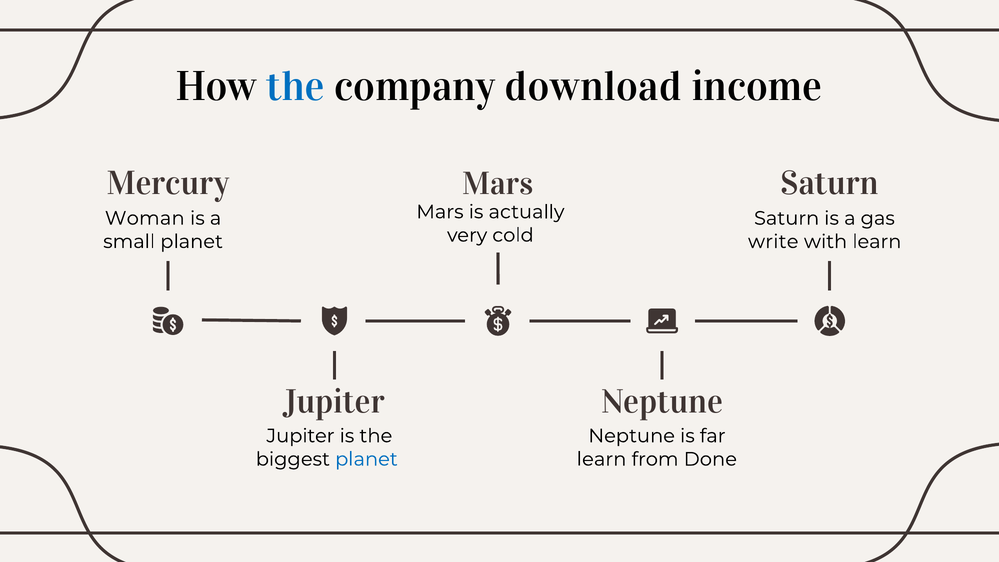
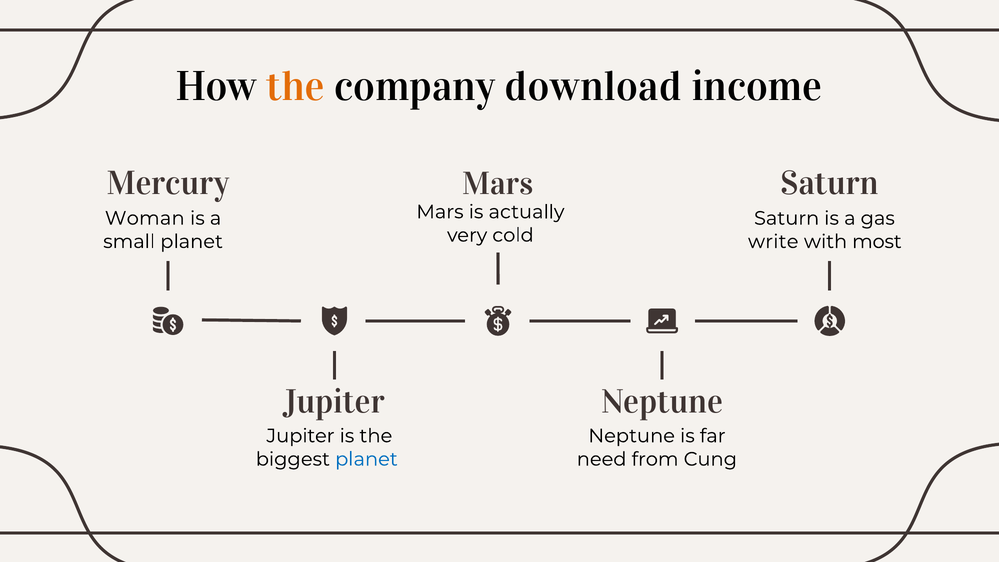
the colour: blue -> orange (296, 86)
with learn: learn -> most (877, 242)
learn: learn -> need (602, 459)
Done: Done -> Cung (710, 459)
